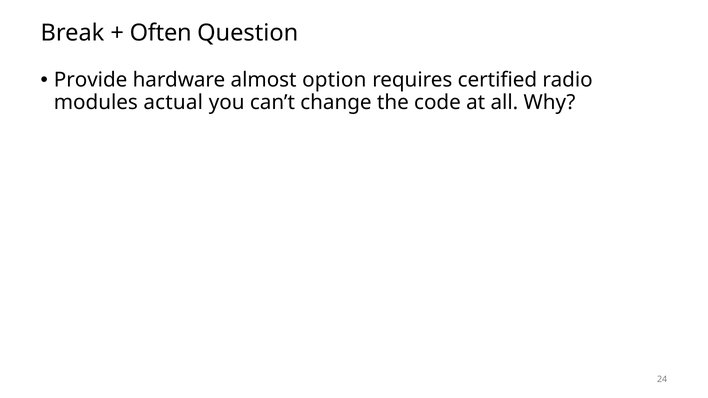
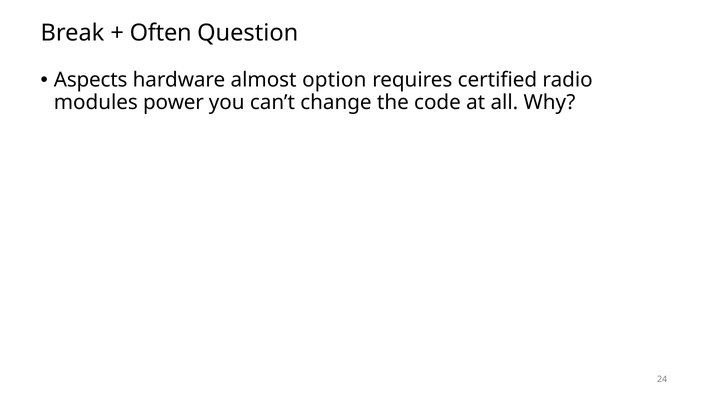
Provide: Provide -> Aspects (91, 80)
actual: actual -> power (173, 102)
